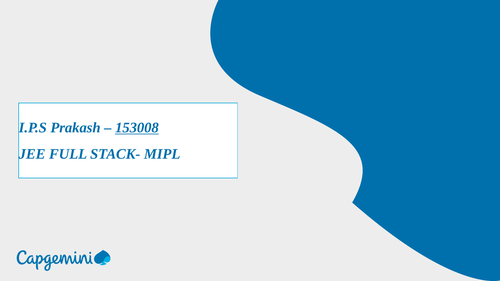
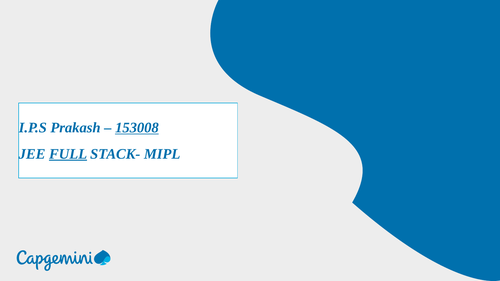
FULL underline: none -> present (68, 154)
